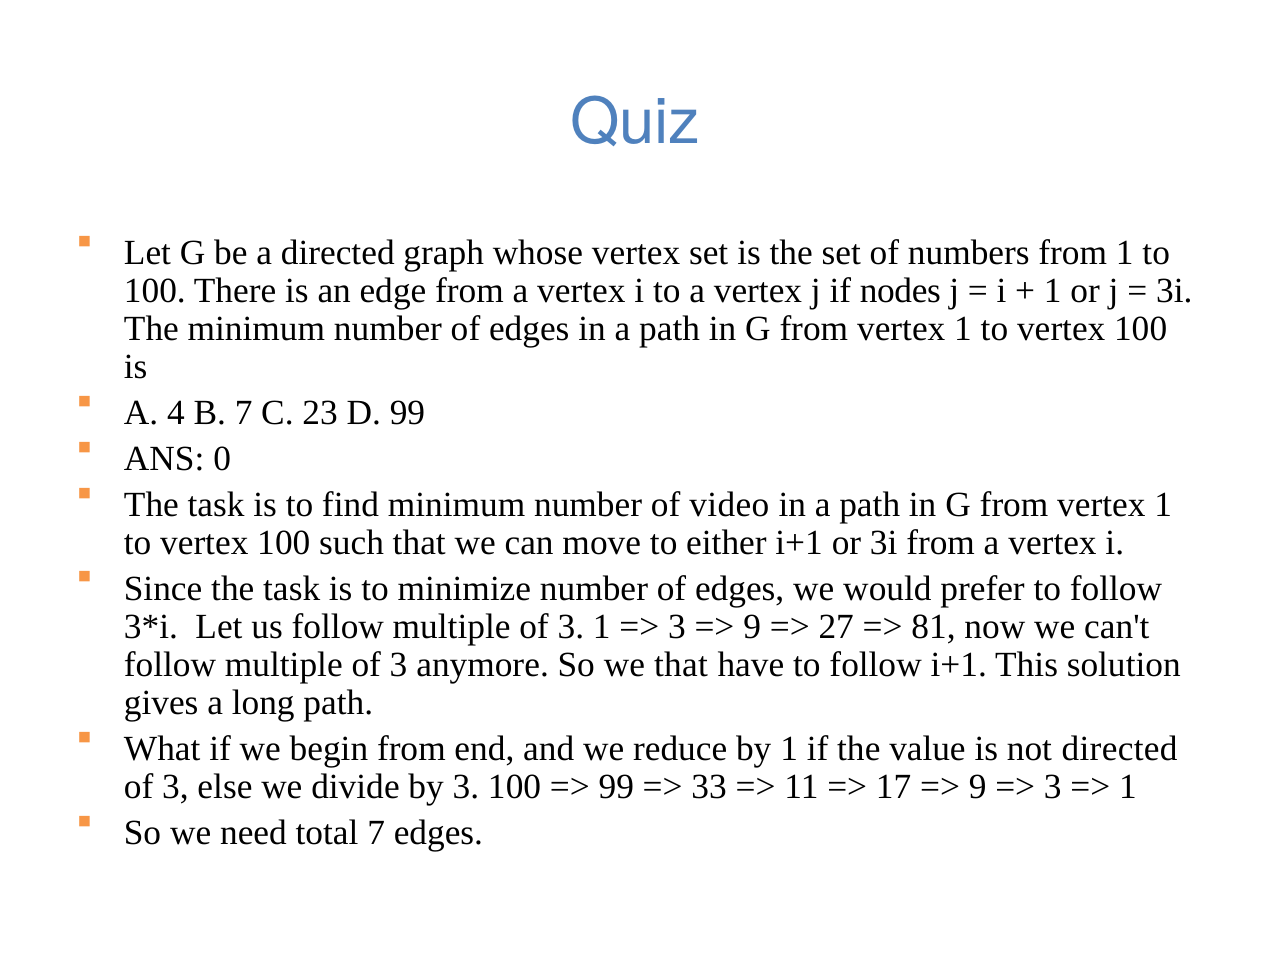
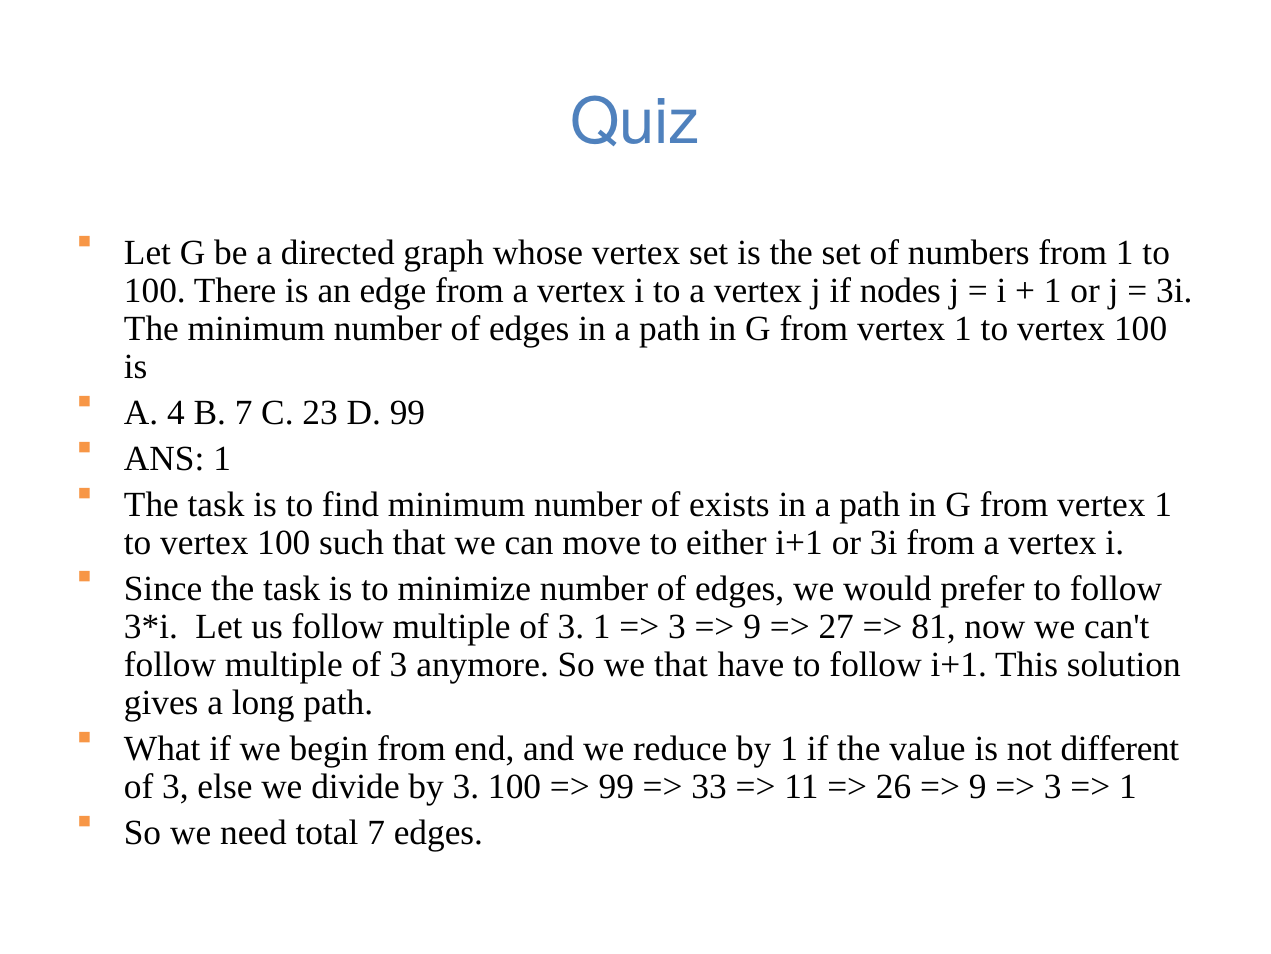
ANS 0: 0 -> 1 (222, 458)
video: video -> exists (729, 504)
not directed: directed -> different (1120, 748)
17: 17 -> 26 (894, 786)
